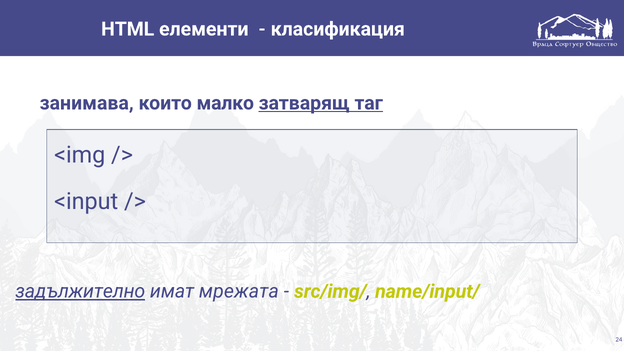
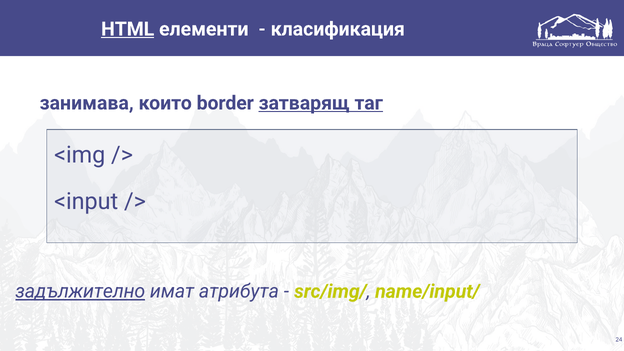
HTML underline: none -> present (128, 29)
малко: малко -> border (225, 103)
мрежата: мрежата -> атрибута (239, 291)
